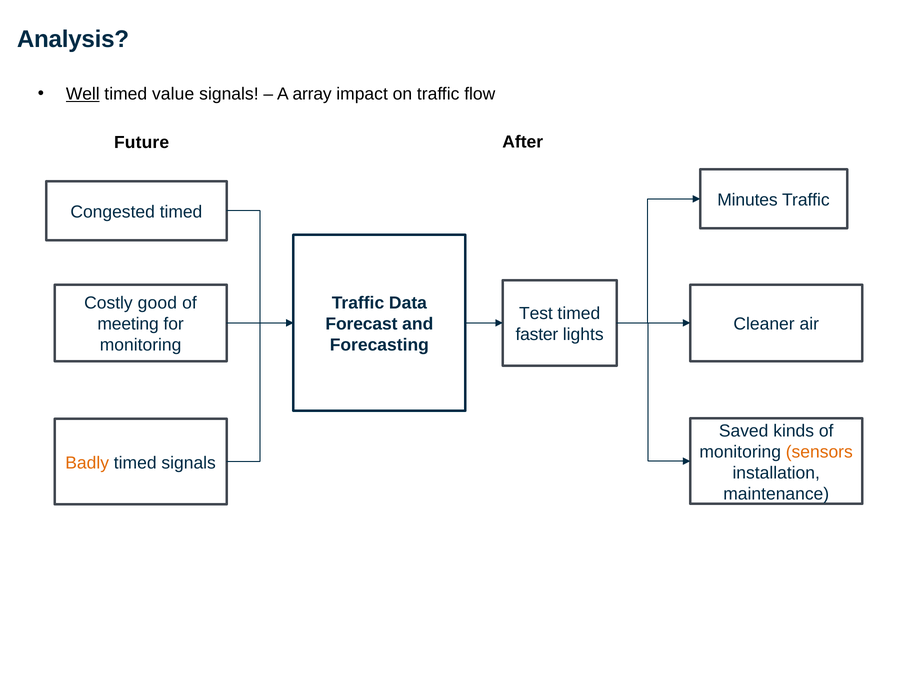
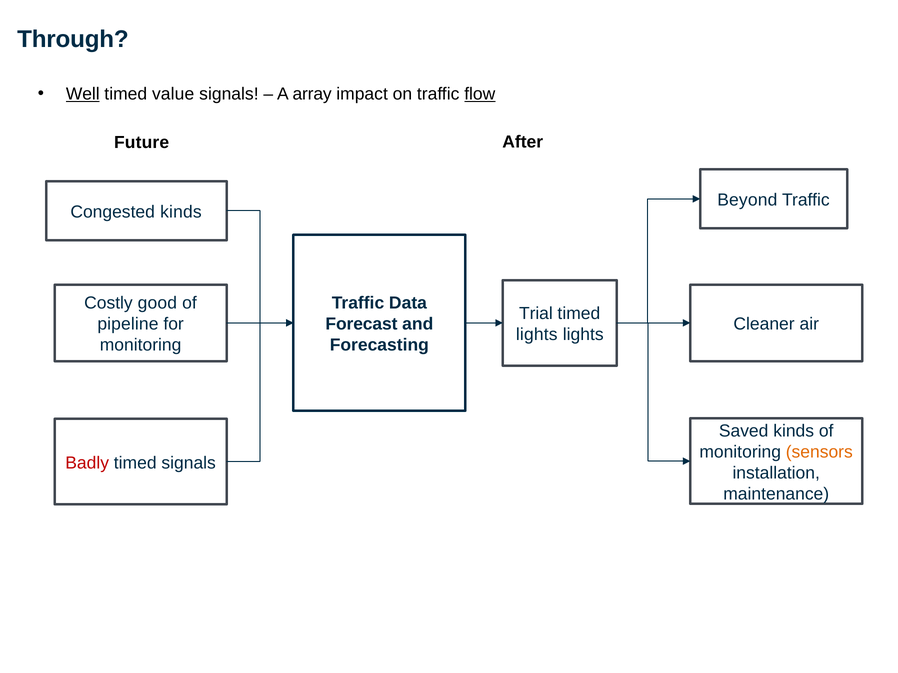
Analysis: Analysis -> Through (73, 39)
flow underline: none -> present (480, 94)
Minutes: Minutes -> Beyond (747, 200)
Congested timed: timed -> kinds (181, 212)
Test: Test -> Trial (536, 314)
meeting: meeting -> pipeline (128, 324)
faster: faster -> lights (537, 335)
Badly colour: orange -> red (87, 463)
